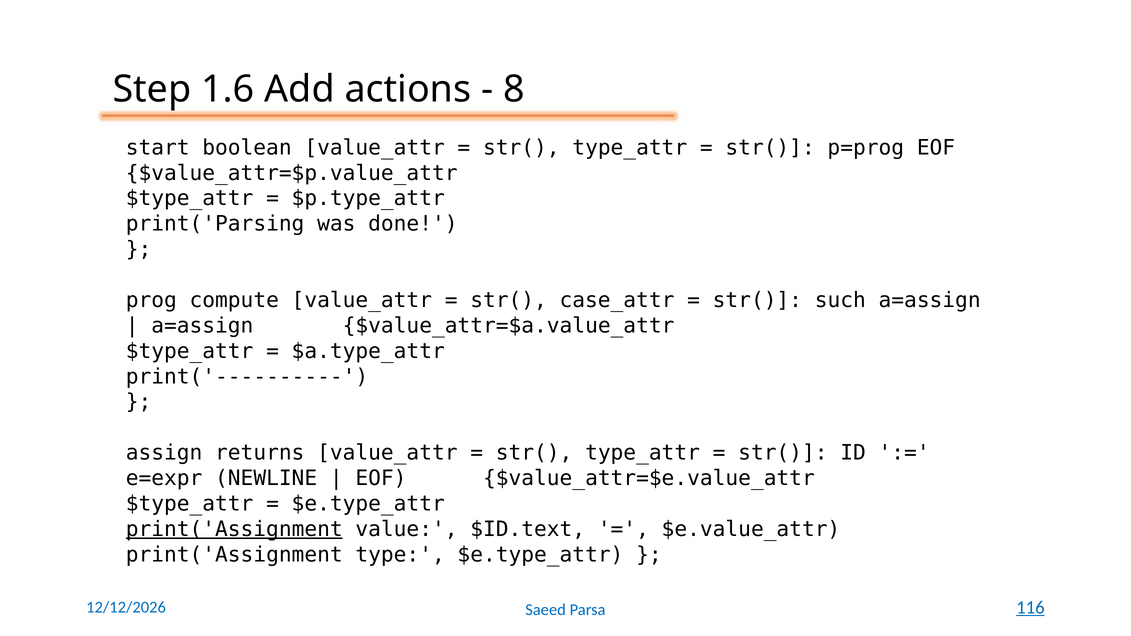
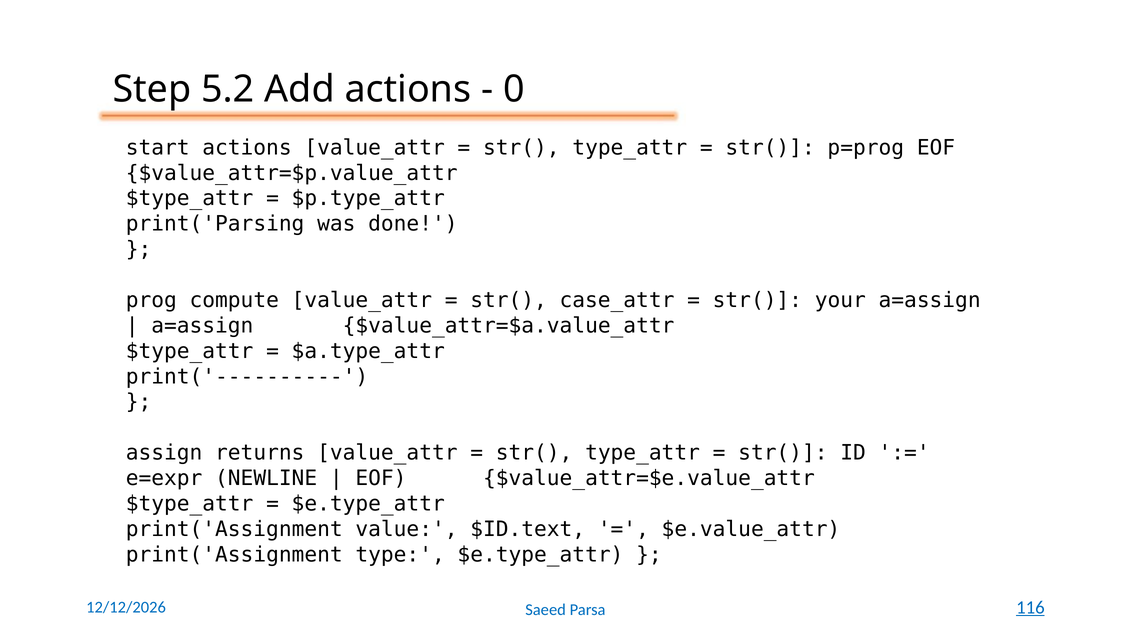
1.6: 1.6 -> 5.2 (228, 89)
8: 8 -> 0 (514, 89)
start boolean: boolean -> actions (247, 148)
such: such -> your (840, 300)
print('Assignment underline: present -> none (234, 529)
